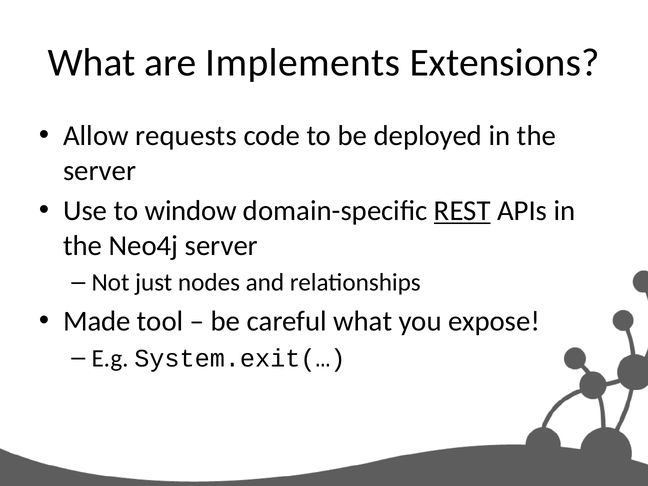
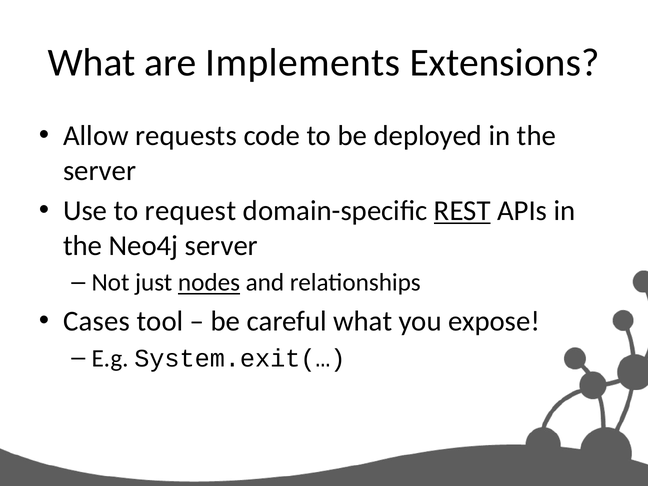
window: window -> request (190, 211)
nodes underline: none -> present (209, 283)
Made: Made -> Cases (97, 321)
